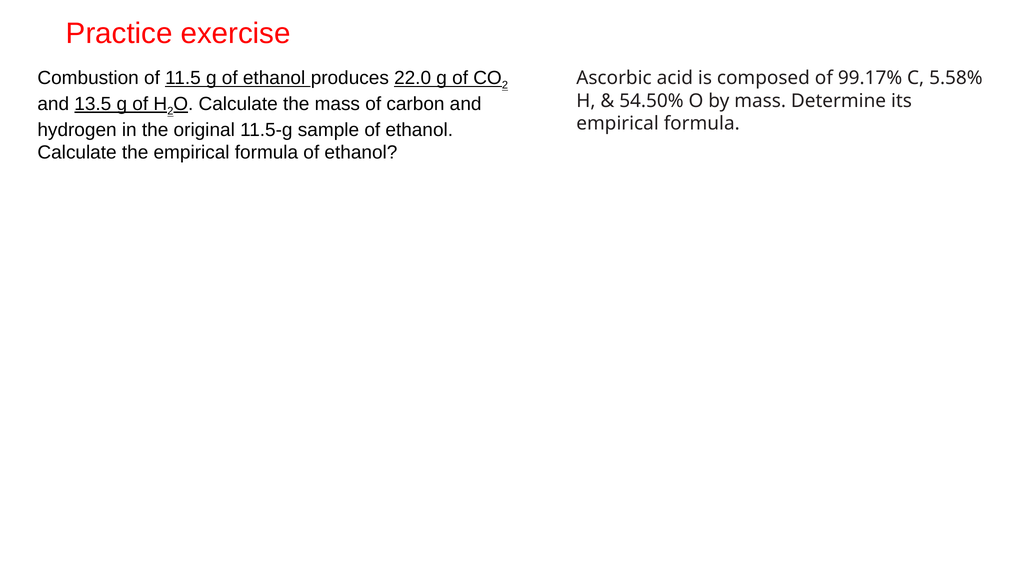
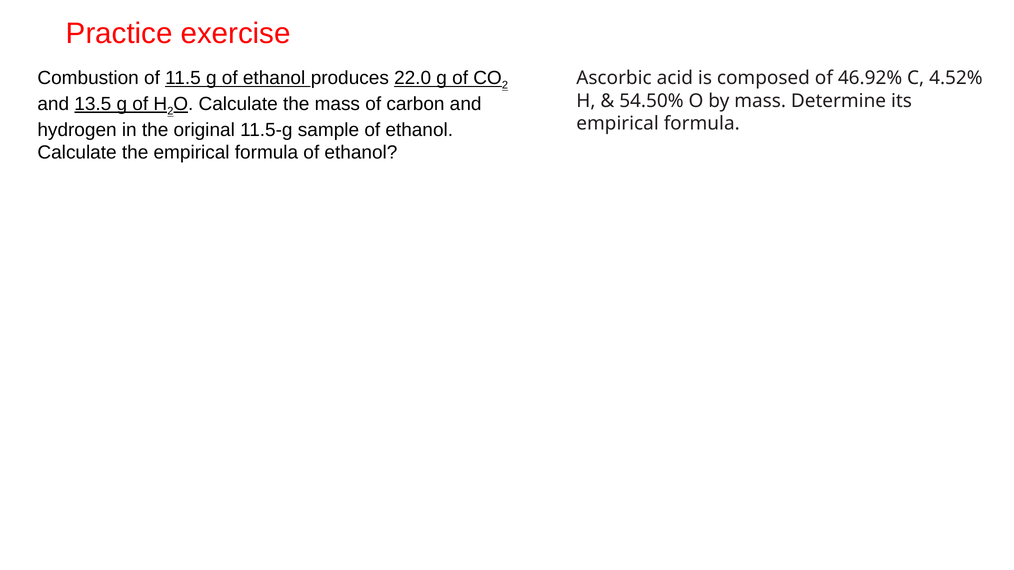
99.17%: 99.17% -> 46.92% (870, 78)
5.58%: 5.58% -> 4.52% (956, 78)
